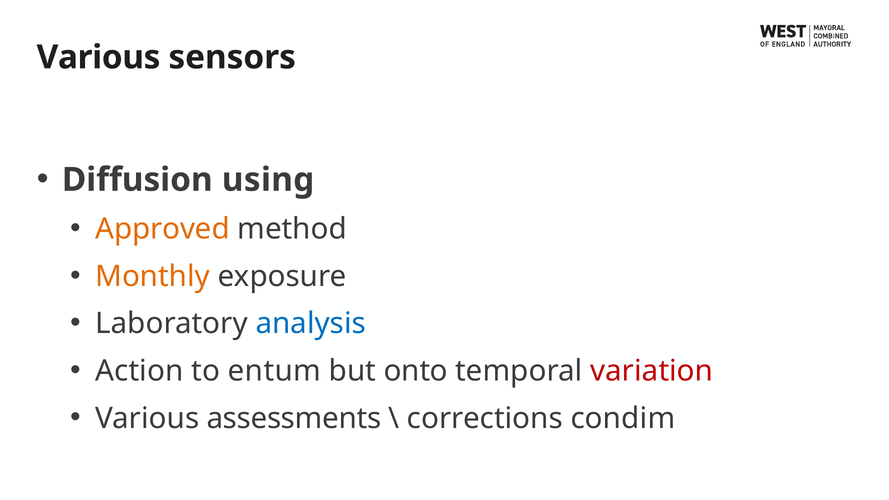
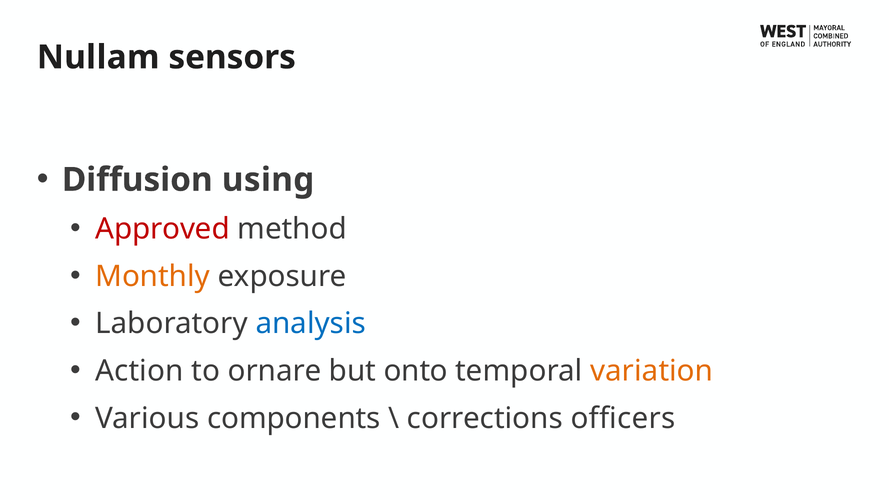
Various: Various -> Nullam (98, 57)
Approved colour: orange -> red (162, 229)
entum: entum -> ornare (275, 371)
variation colour: red -> orange (652, 371)
assessments: assessments -> components (294, 418)
condim: condim -> officers (623, 418)
